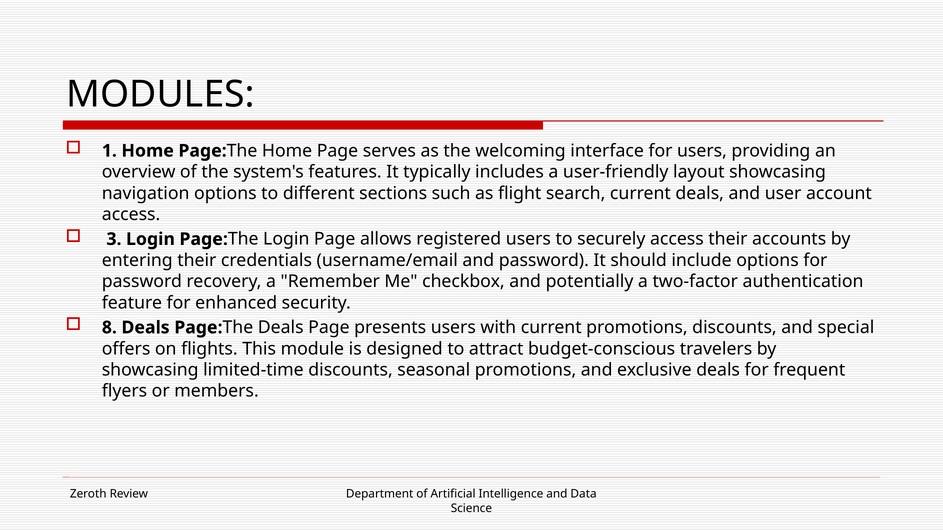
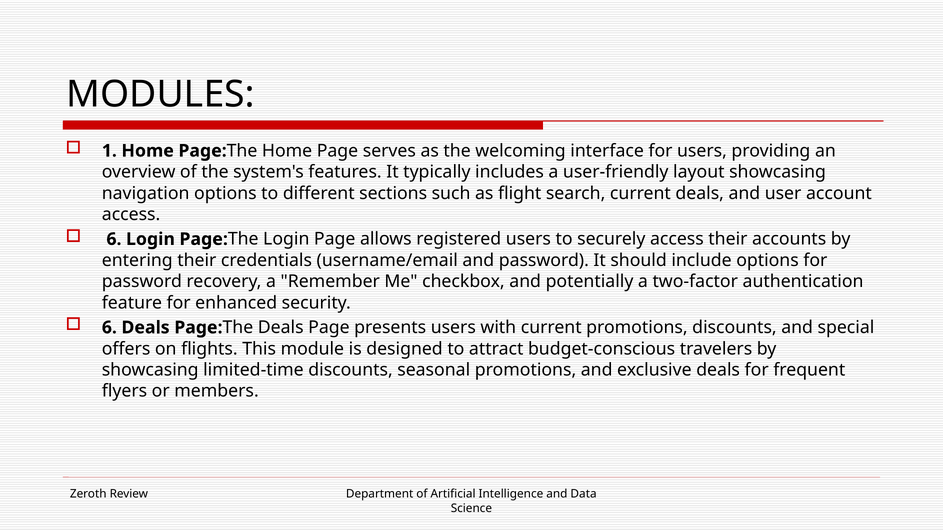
3: 3 -> 6 (114, 239)
8: 8 -> 6 (109, 328)
